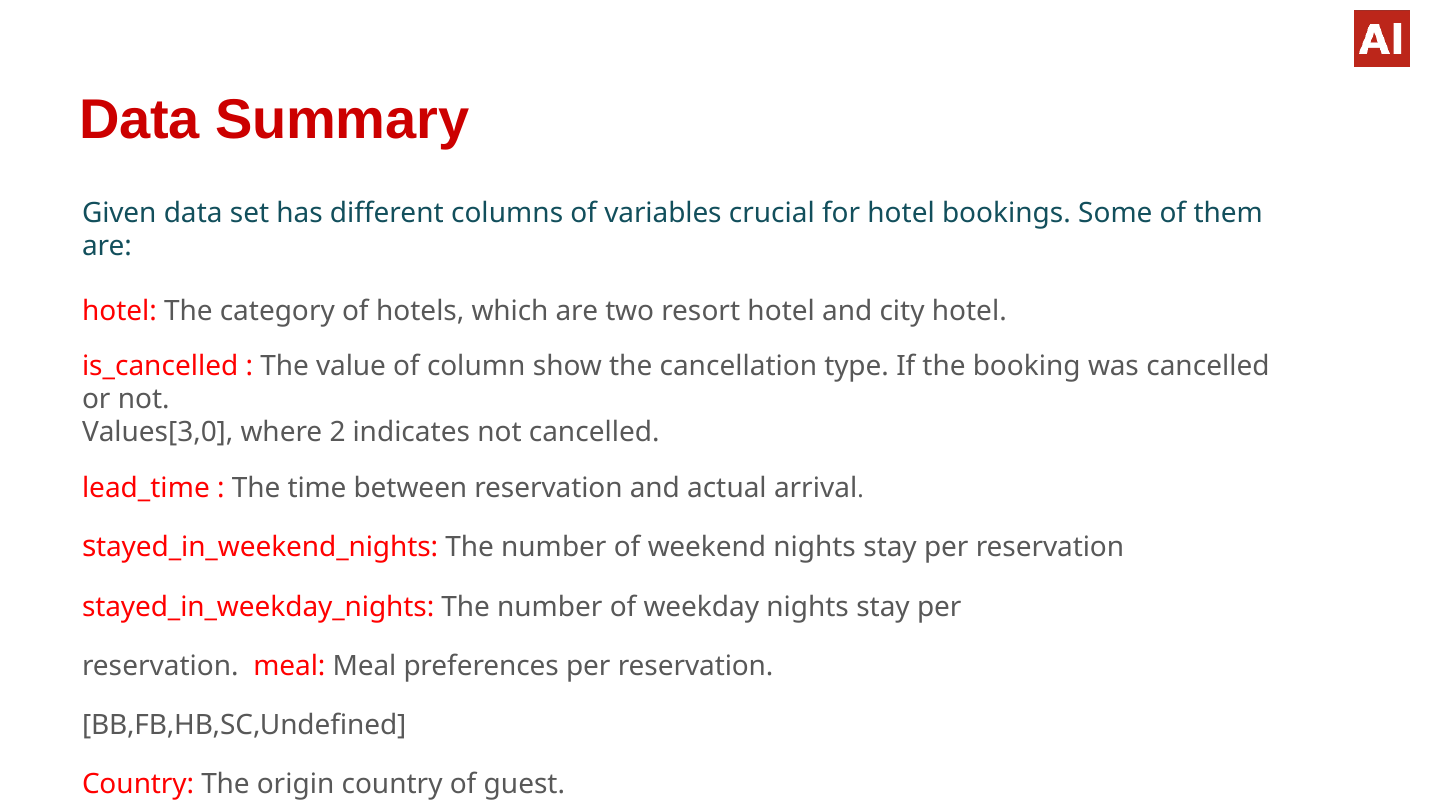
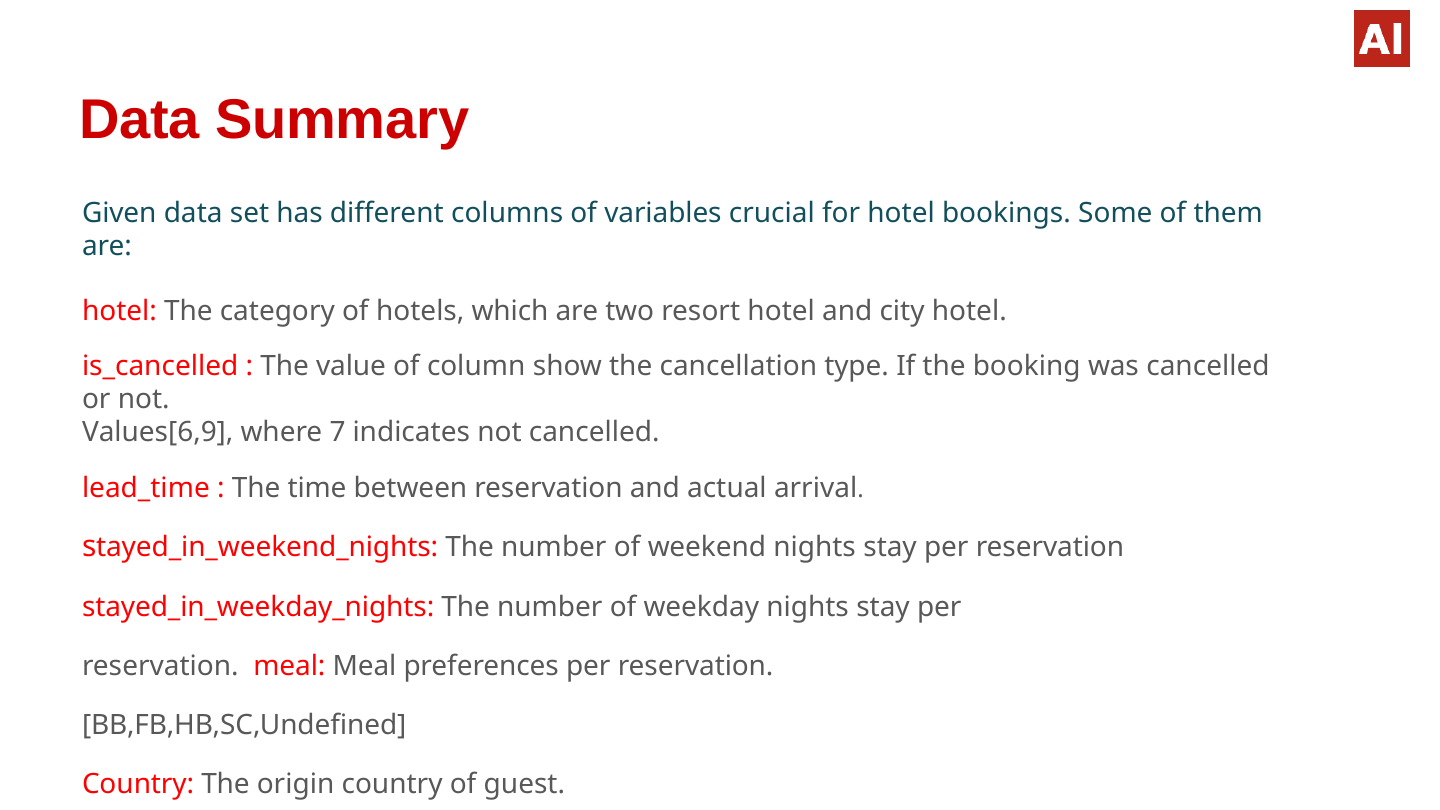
Values[3,0: Values[3,0 -> Values[6,9 (158, 432)
2: 2 -> 7 (338, 432)
